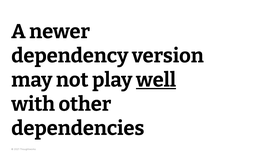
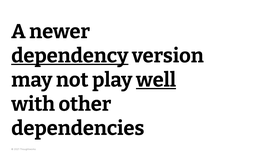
dependency underline: none -> present (70, 56)
